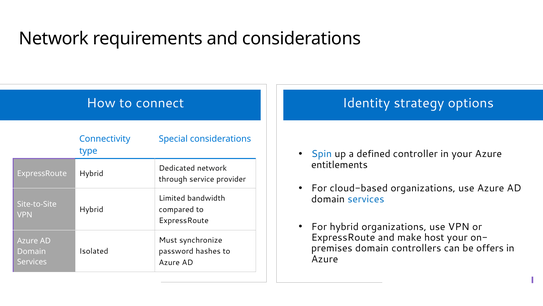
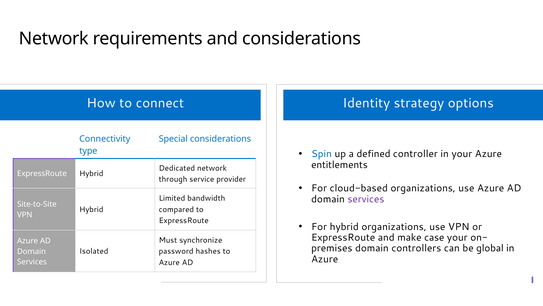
services colour: blue -> purple (366, 199)
host: host -> case (434, 237)
offers: offers -> global (490, 248)
